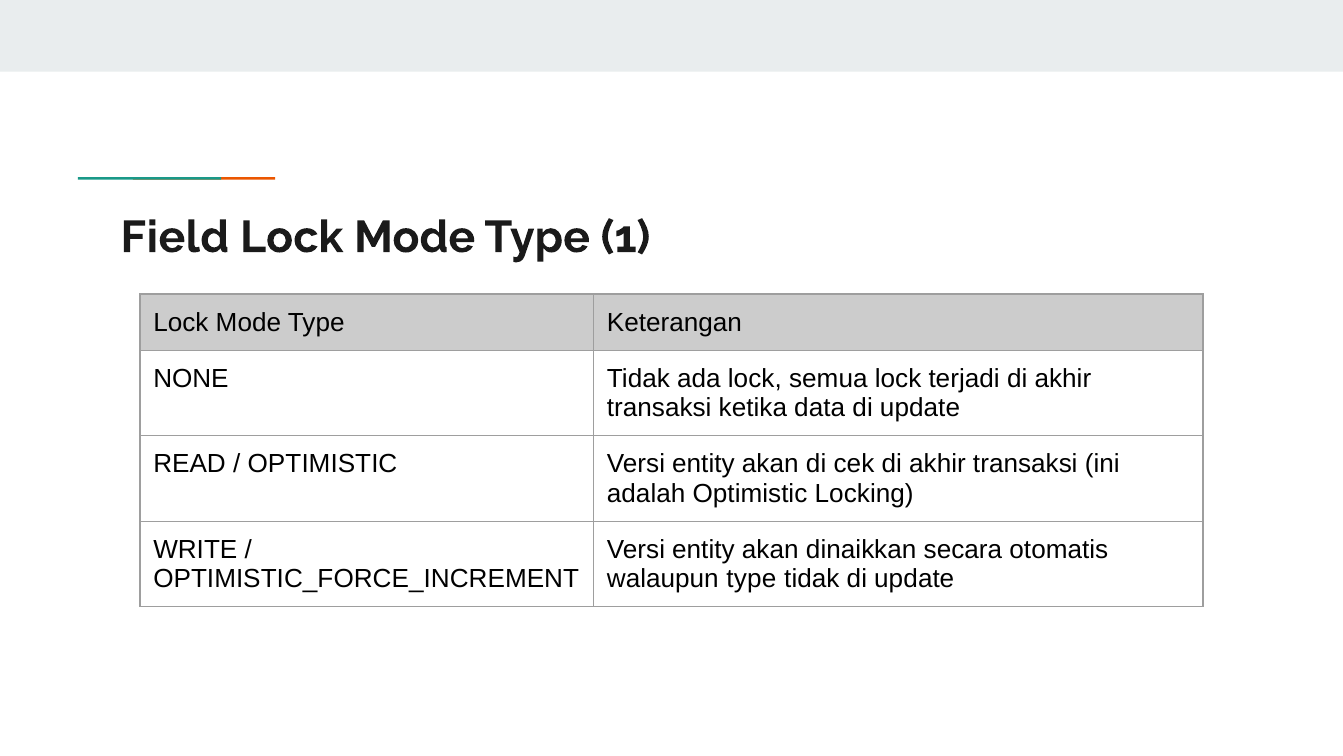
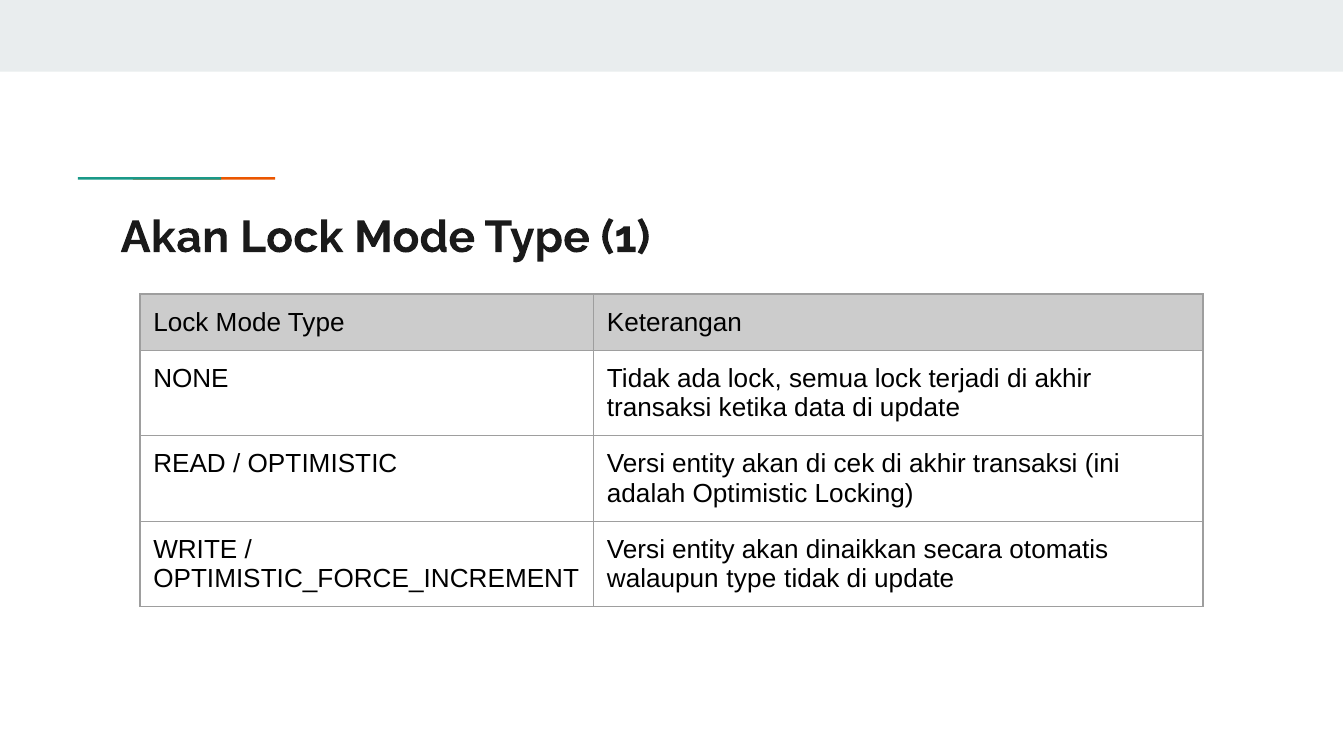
Field: Field -> Akan (175, 237)
